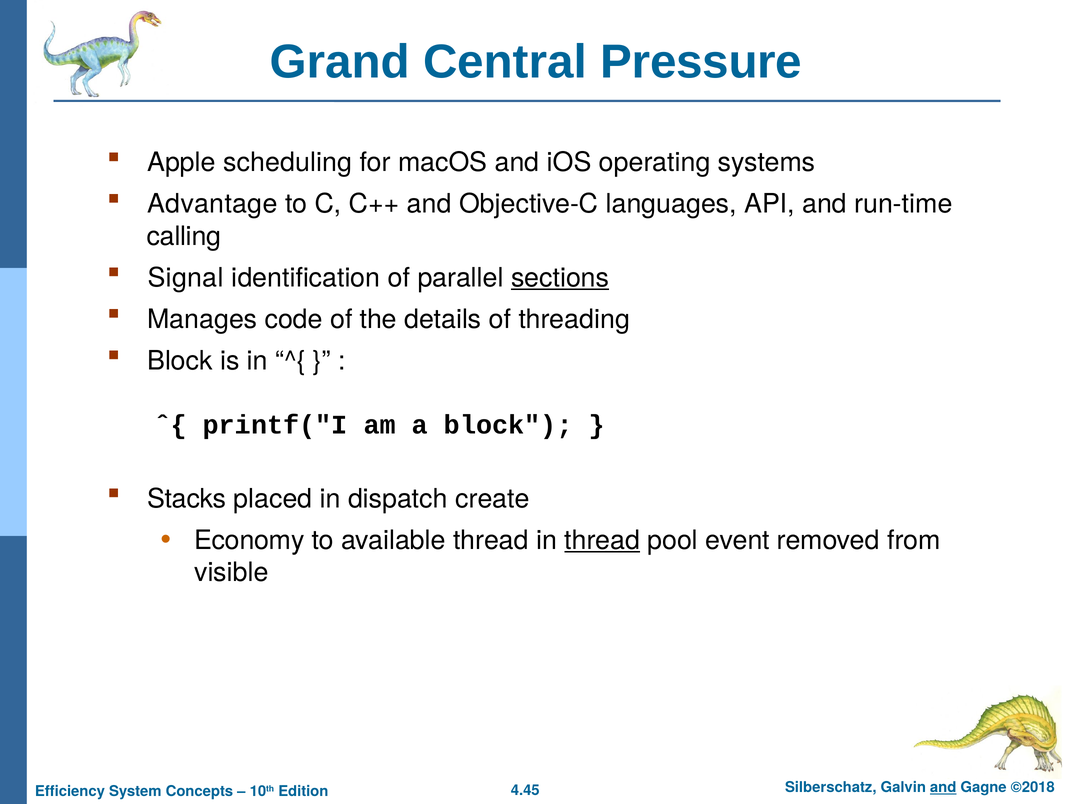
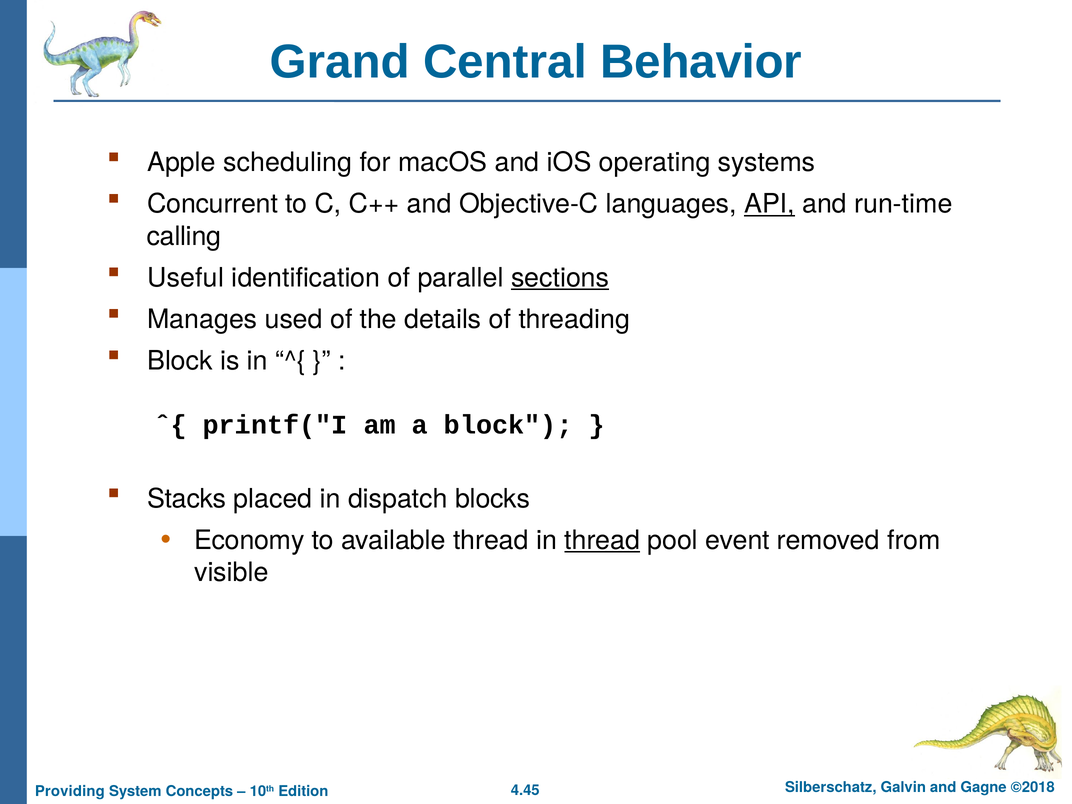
Pressure: Pressure -> Behavior (701, 62)
Advantage: Advantage -> Concurrent (213, 204)
API underline: none -> present (769, 204)
Signal: Signal -> Useful (186, 278)
code: code -> used (294, 319)
create: create -> blocks (493, 499)
and underline: present -> none (943, 788)
Efficiency: Efficiency -> Providing (70, 791)
